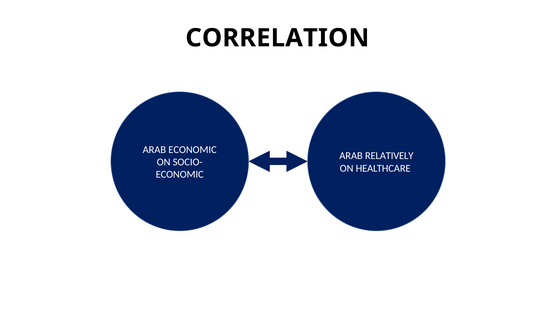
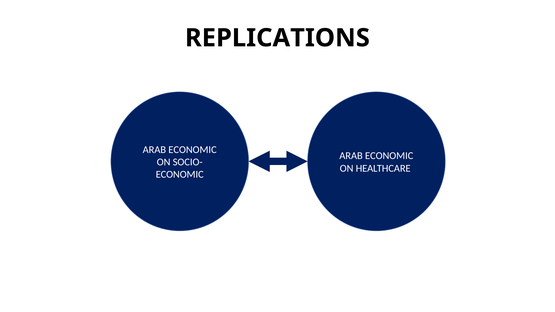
CORRELATION: CORRELATION -> REPLICATIONS (277, 38)
RELATIVELY: RELATIVELY -> ECONOMIC (389, 156)
